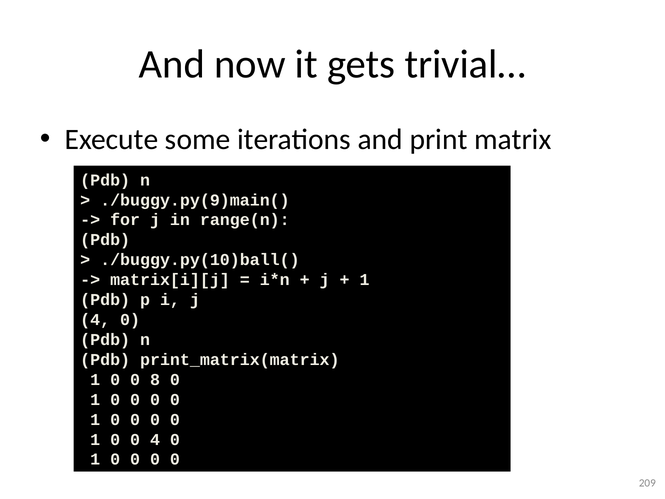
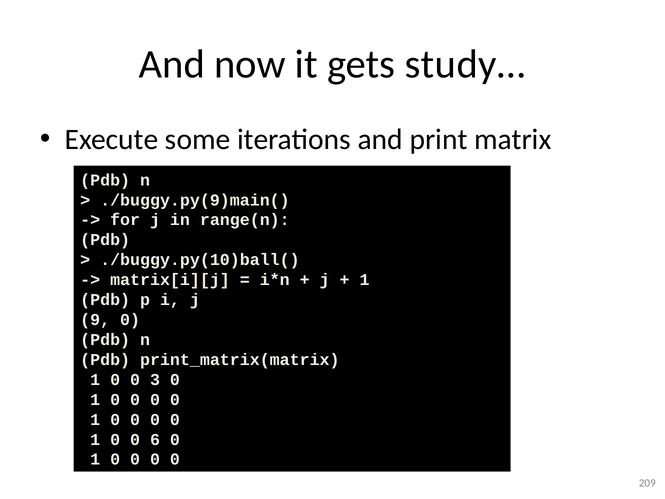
trivial…: trivial… -> study… (465, 64)
4: 4 -> 9 (95, 320)
8: 8 -> 3 (155, 379)
0 4: 4 -> 6 (155, 439)
